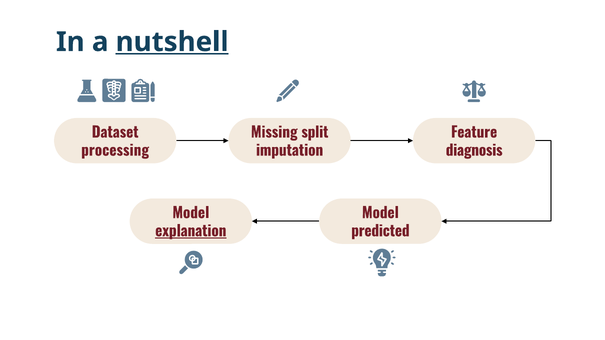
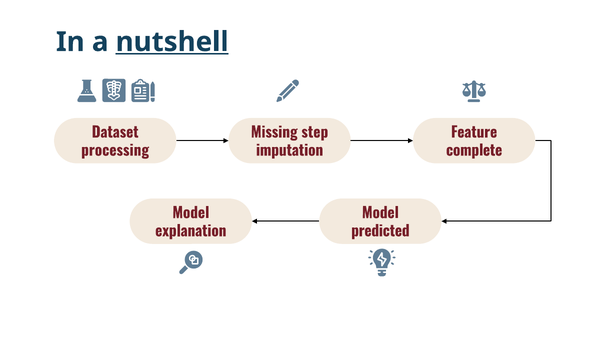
split: split -> step (315, 133)
diagnosis: diagnosis -> complete (474, 151)
explanation underline: present -> none (191, 232)
